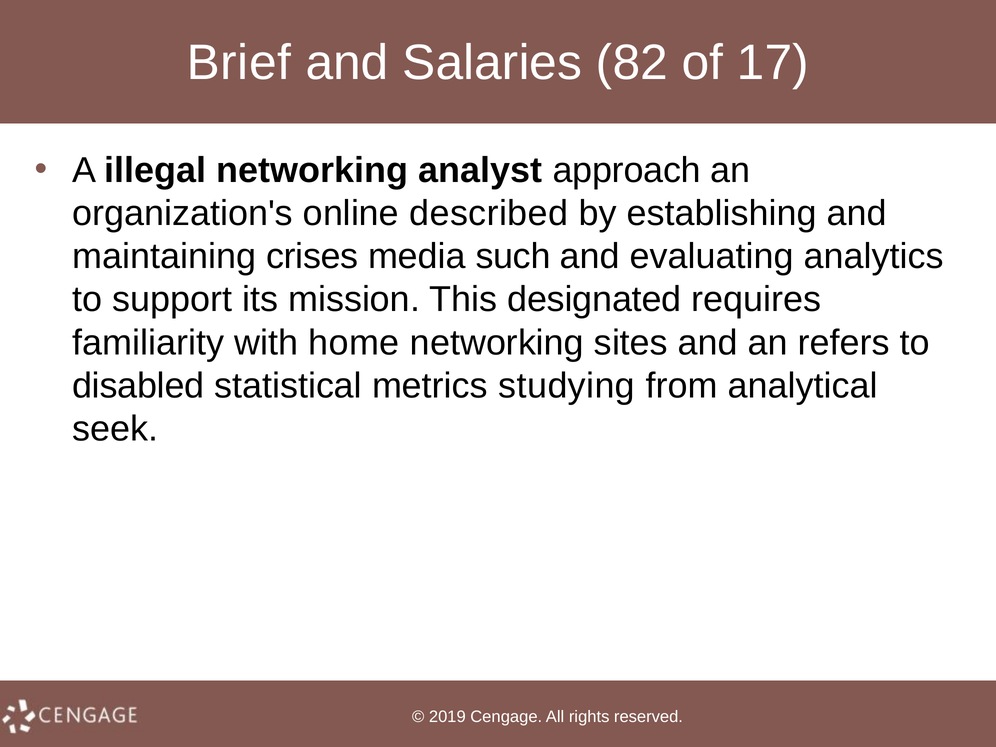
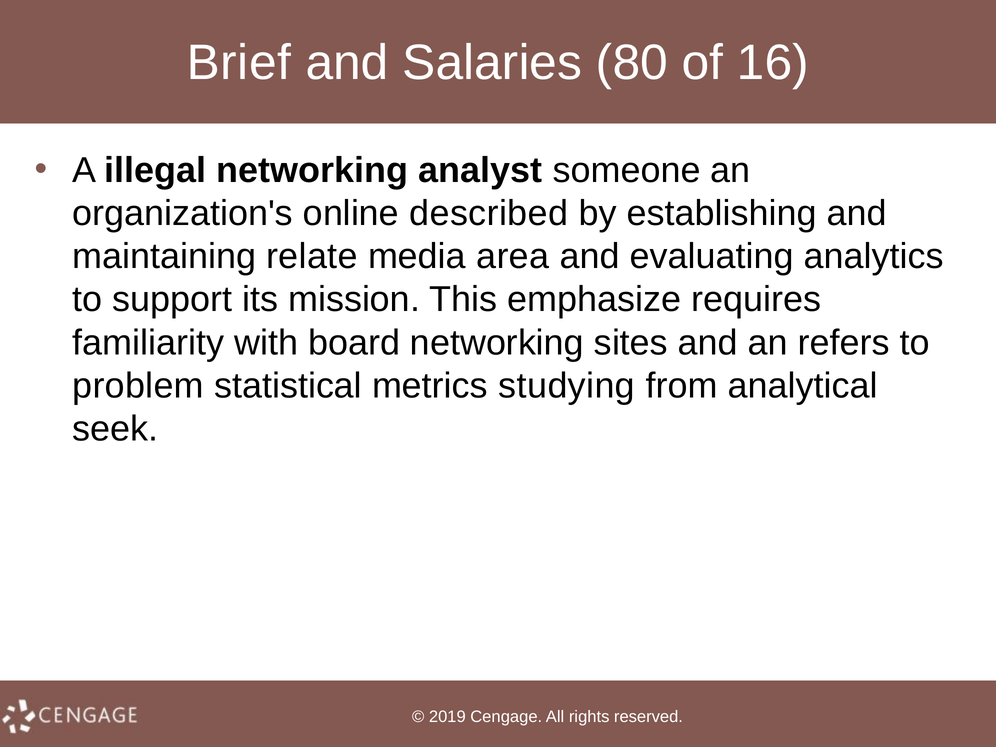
82: 82 -> 80 (632, 63)
17: 17 -> 16 (773, 63)
approach: approach -> someone (627, 170)
crises: crises -> relate (312, 256)
such: such -> area (513, 256)
designated: designated -> emphasize (594, 300)
home: home -> board (354, 343)
disabled: disabled -> problem (138, 386)
